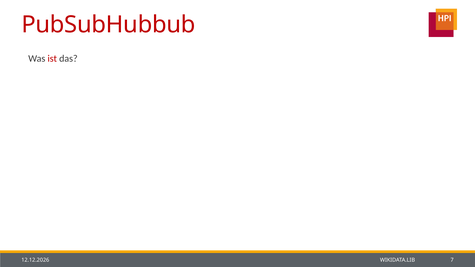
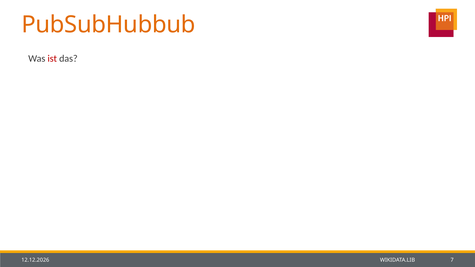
PubSubHubbub colour: red -> orange (108, 25)
